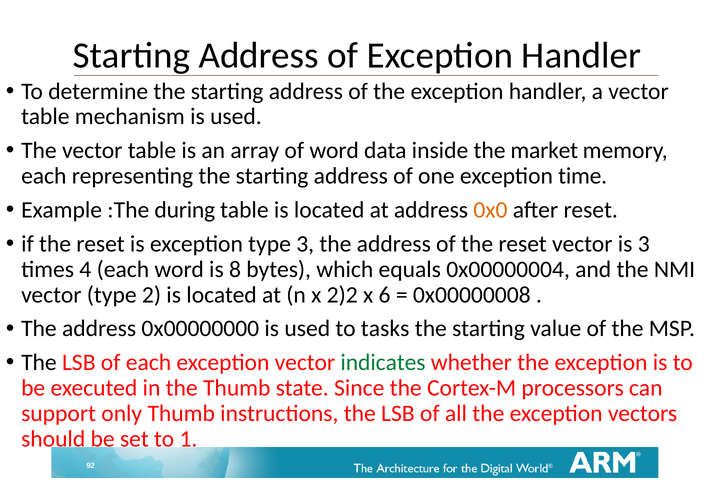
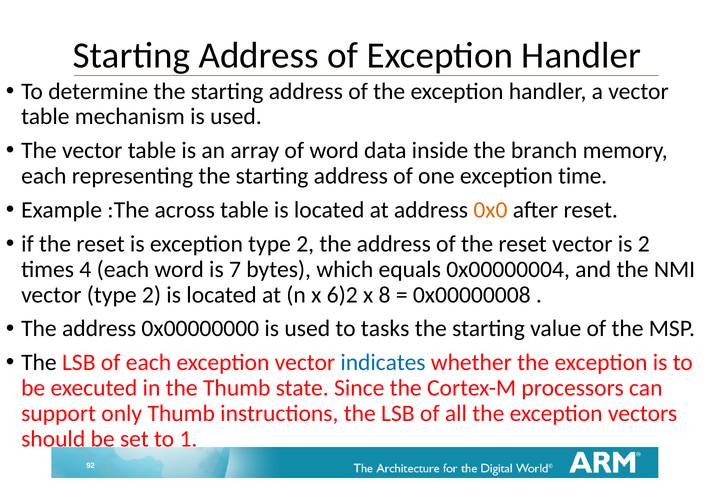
market: market -> branch (544, 151)
during: during -> across (185, 210)
exception type 3: 3 -> 2 (305, 244)
is 3: 3 -> 2 (644, 244)
8: 8 -> 7 (235, 270)
2)2: 2)2 -> 6)2 (342, 295)
6: 6 -> 8 (385, 295)
indicates colour: green -> blue (383, 363)
